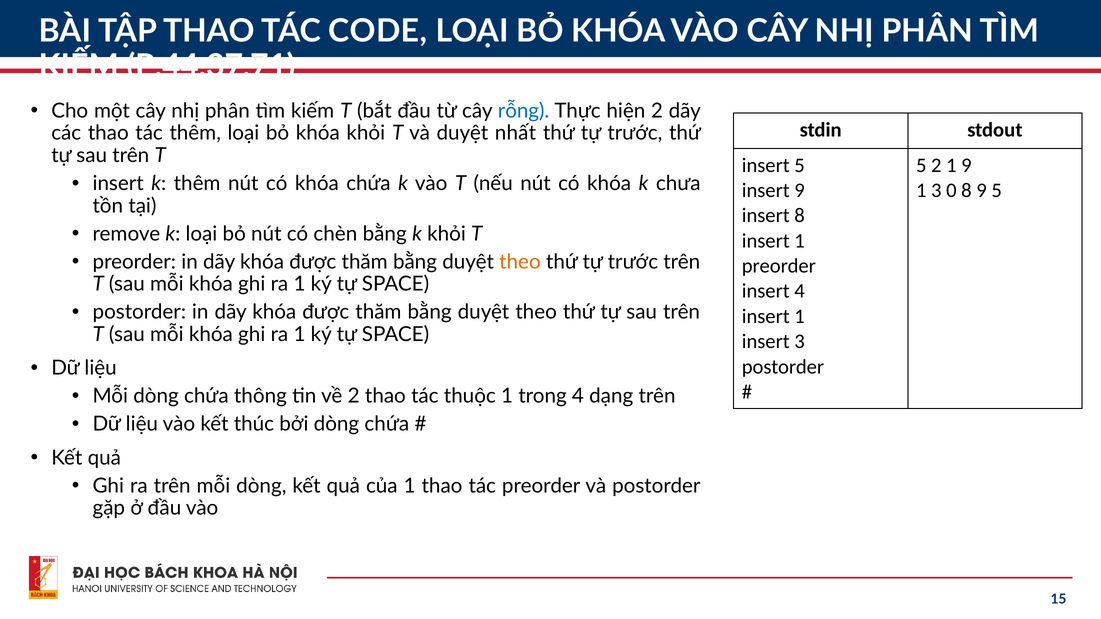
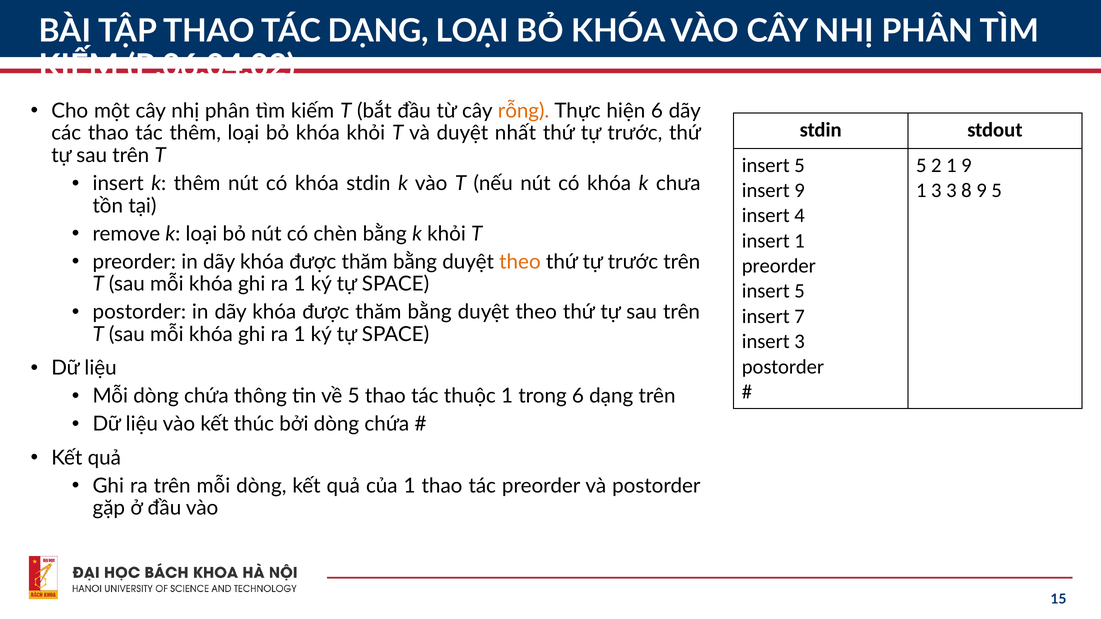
TÁC CODE: CODE -> DẠNG (378, 31)
P.44.37.71: P.44.37.71 -> P.06.04.02 (211, 66)
rỗng colour: blue -> orange (524, 111)
hiện 2: 2 -> 6 (657, 111)
khóa chứa: chứa -> stdin (368, 183)
3 0: 0 -> 3 (951, 191)
insert 8: 8 -> 4 (800, 216)
4: 4 -> 5 (800, 291)
1: 1 -> 7 (800, 317)
về 2: 2 -> 5 (354, 396)
trong 4: 4 -> 6 (578, 396)
